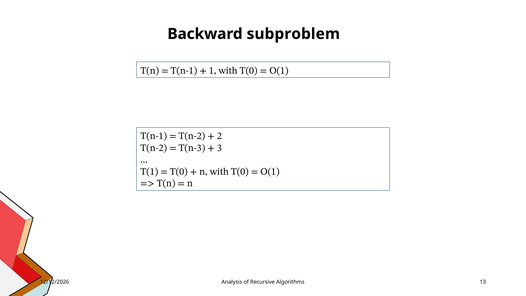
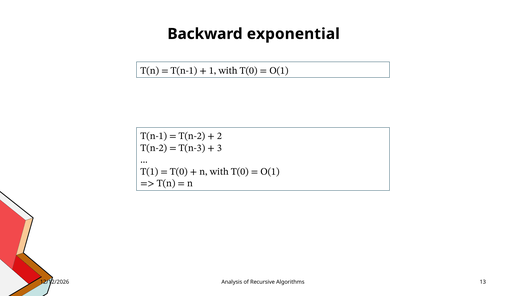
subproblem: subproblem -> exponential (293, 34)
